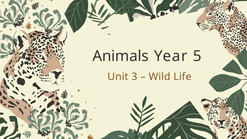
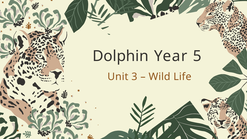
Animals: Animals -> Dolphin (121, 56)
